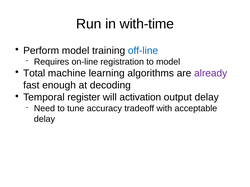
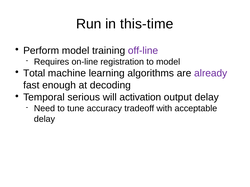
with-time: with-time -> this-time (147, 24)
off-line colour: blue -> purple (143, 51)
register: register -> serious (84, 98)
